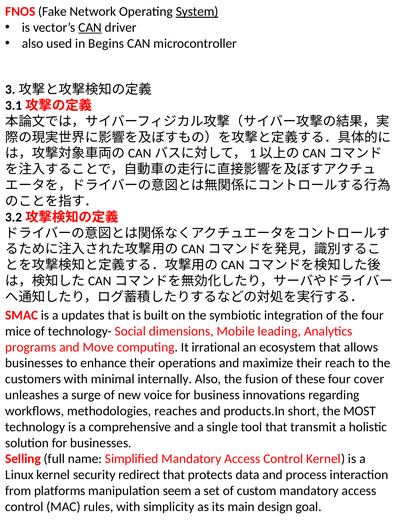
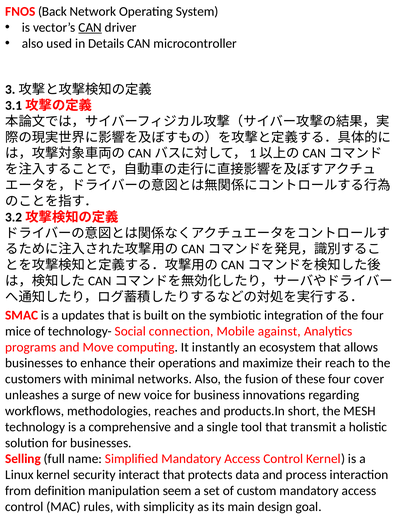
Fake: Fake -> Back (52, 12)
System underline: present -> none (197, 12)
Begins: Begins -> Details (106, 43)
dimensions: dimensions -> connection (181, 331)
leading: leading -> against (279, 331)
irrational: irrational -> instantly (216, 347)
internally: internally -> networks (165, 379)
MOST: MOST -> MESH (360, 411)
redirect: redirect -> interact (139, 475)
platforms: platforms -> definition (60, 491)
